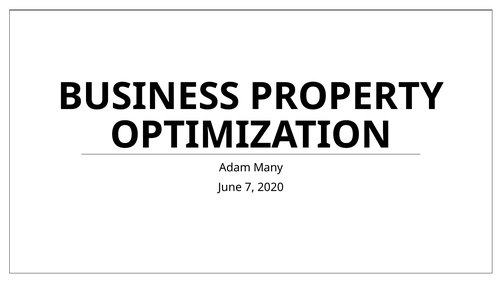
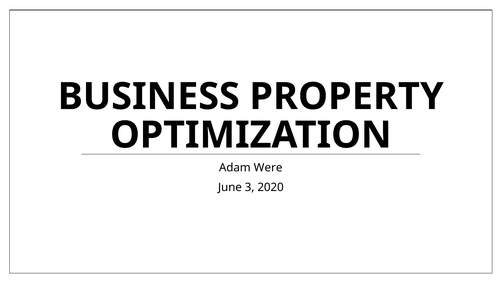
Many: Many -> Were (268, 167)
7: 7 -> 3 (250, 187)
